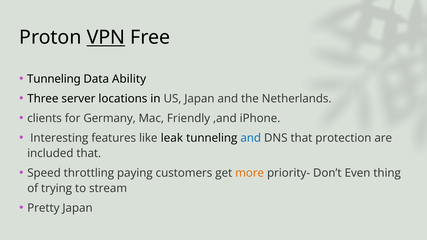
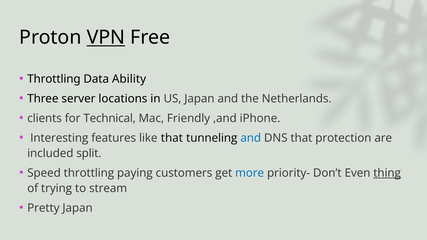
Tunneling: Tunneling -> Throttling (54, 79)
Germany: Germany -> Technical (110, 118)
like leak: leak -> that (172, 138)
included that: that -> split (89, 153)
more colour: orange -> blue (250, 173)
thing underline: none -> present (387, 173)
